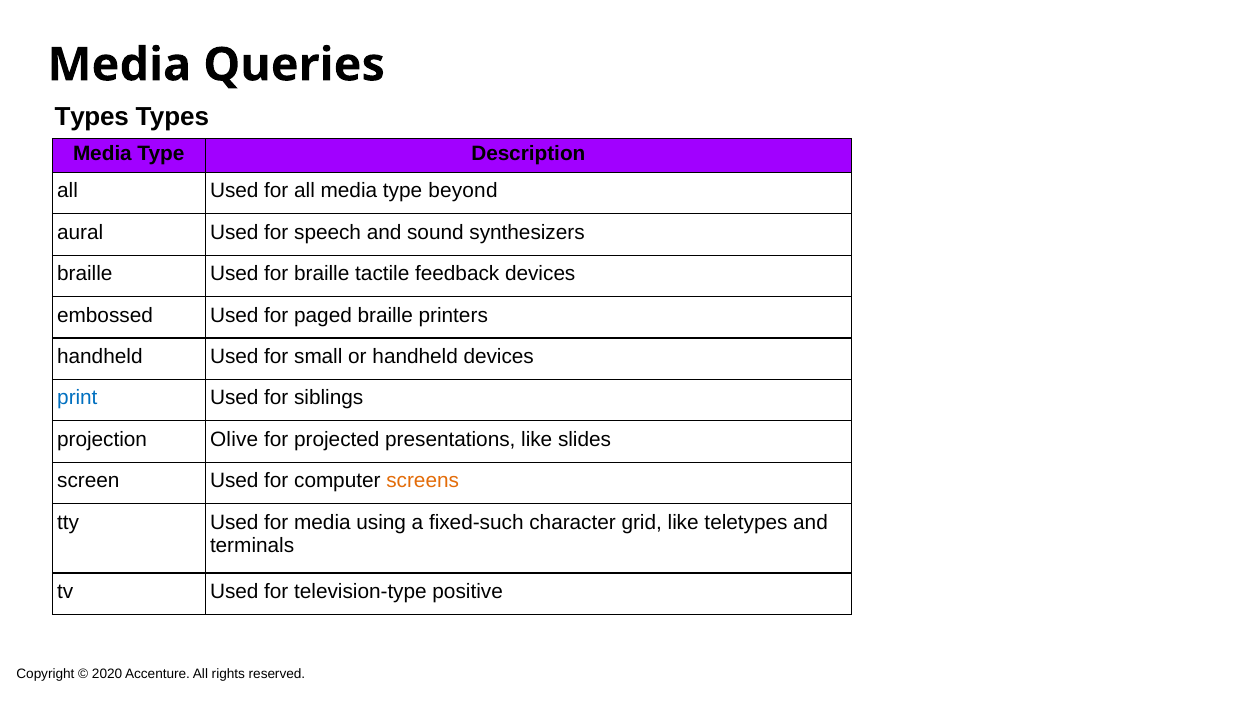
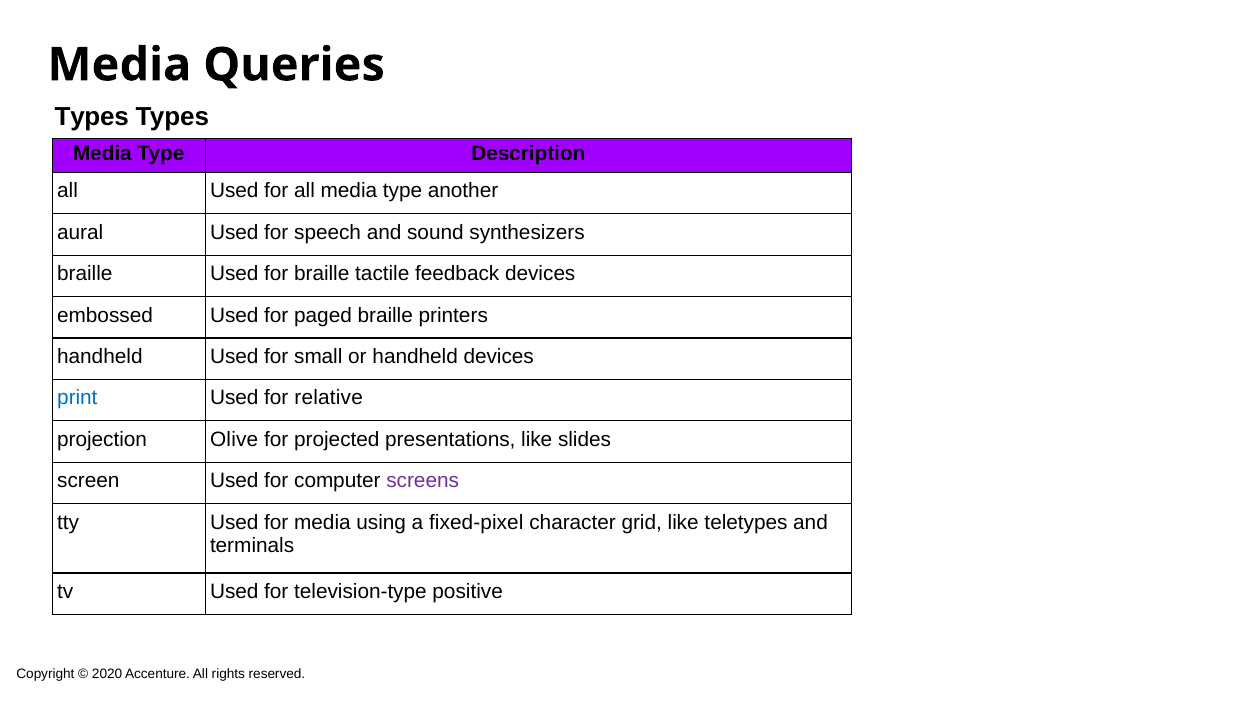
beyond: beyond -> another (463, 191)
siblings: siblings -> relative (329, 398)
screens colour: orange -> purple (423, 481)
fixed-such: fixed-such -> fixed-pixel (476, 523)
